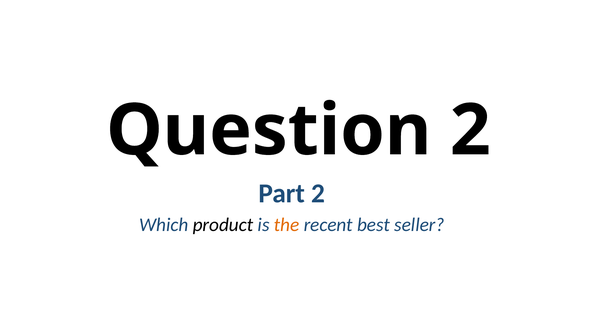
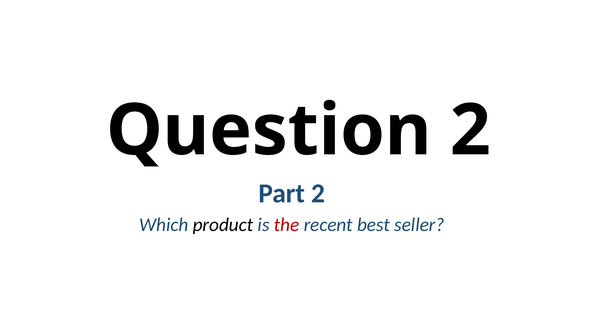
the colour: orange -> red (287, 225)
